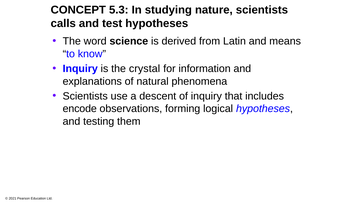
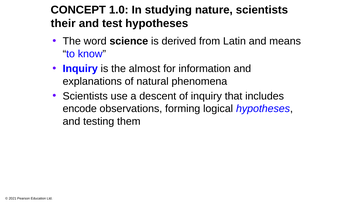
5.3: 5.3 -> 1.0 (119, 10)
calls: calls -> their (63, 23)
crystal: crystal -> almost (145, 69)
